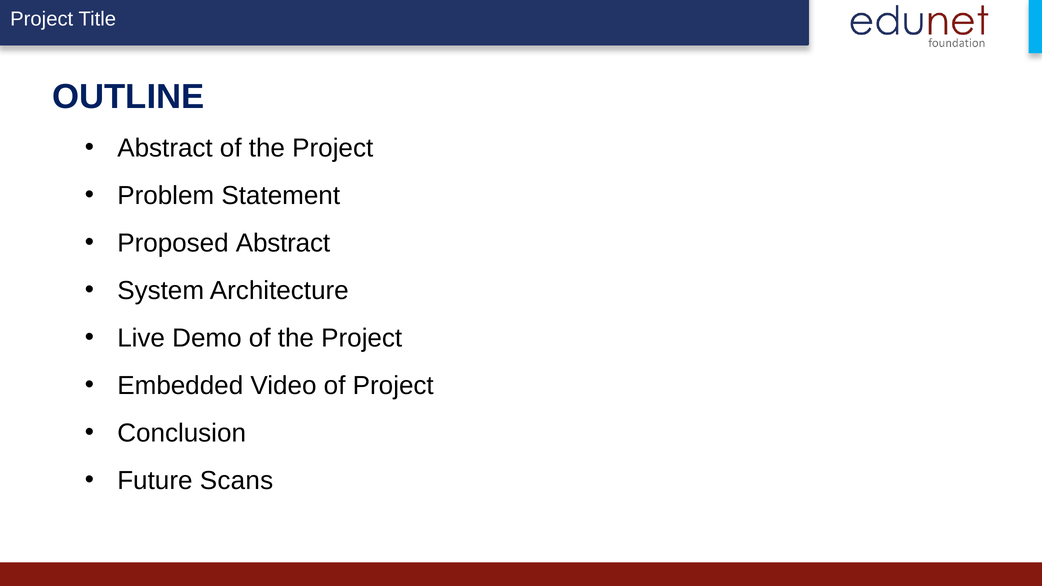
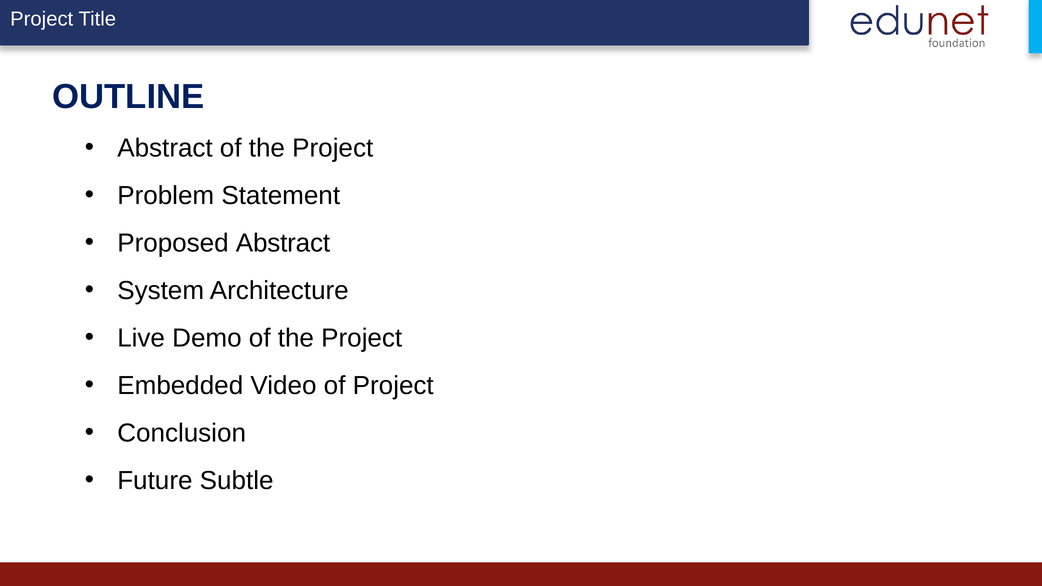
Scans: Scans -> Subtle (237, 481)
